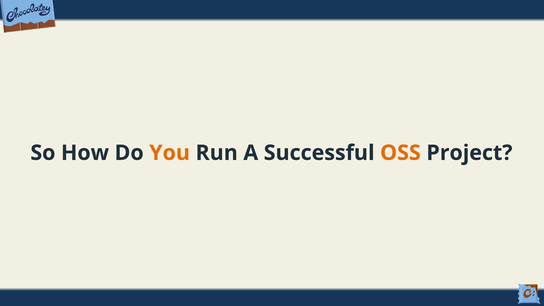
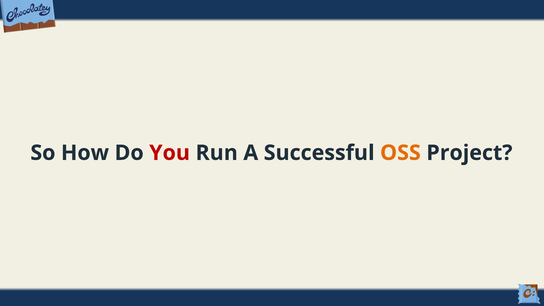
You colour: orange -> red (170, 153)
